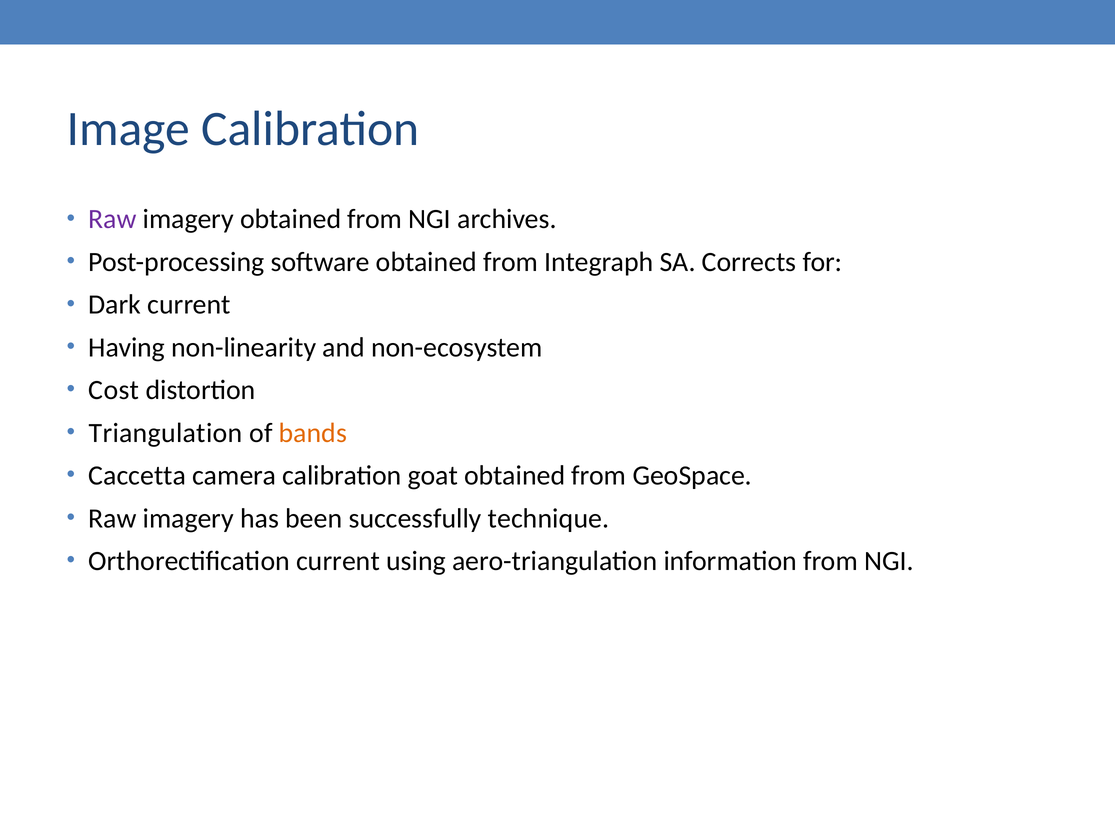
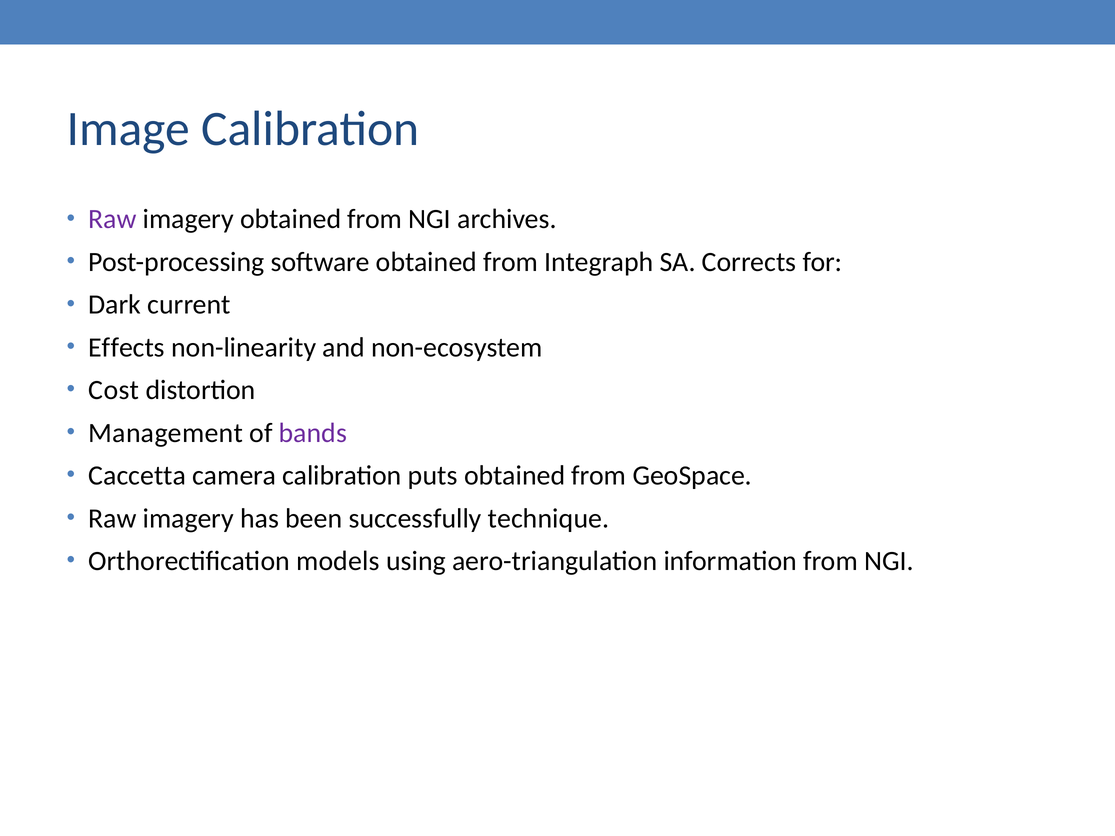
Having: Having -> Effects (127, 348)
Triangulation: Triangulation -> Management (166, 433)
bands colour: orange -> purple (313, 433)
goat: goat -> puts (433, 476)
Orthorectification current: current -> models (338, 561)
